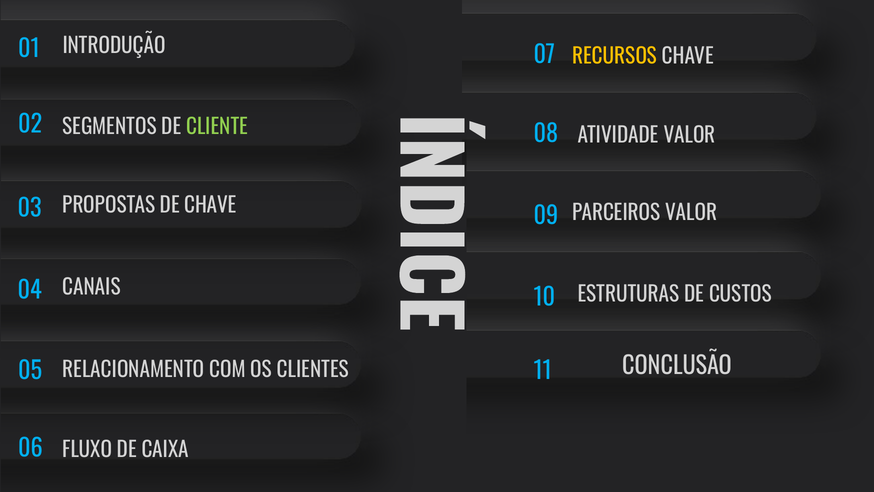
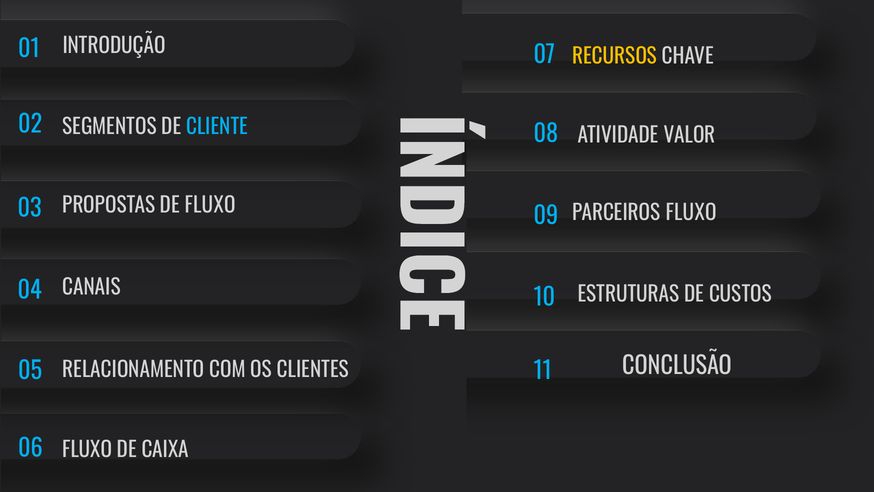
CLIENTE colour: light green -> light blue (217, 127)
DE CHAVE: CHAVE -> FLUXO (210, 205)
PARCEIROS VALOR: VALOR -> FLUXO (691, 213)
